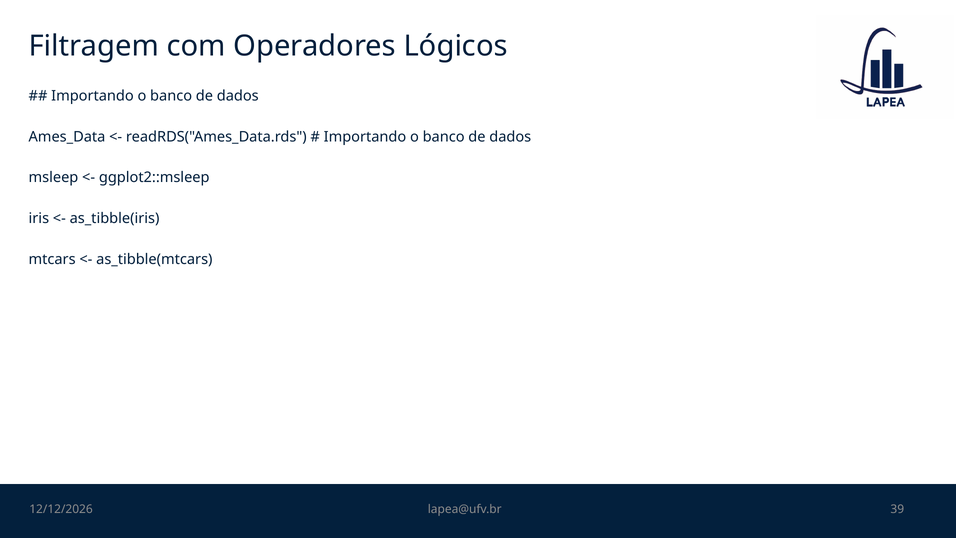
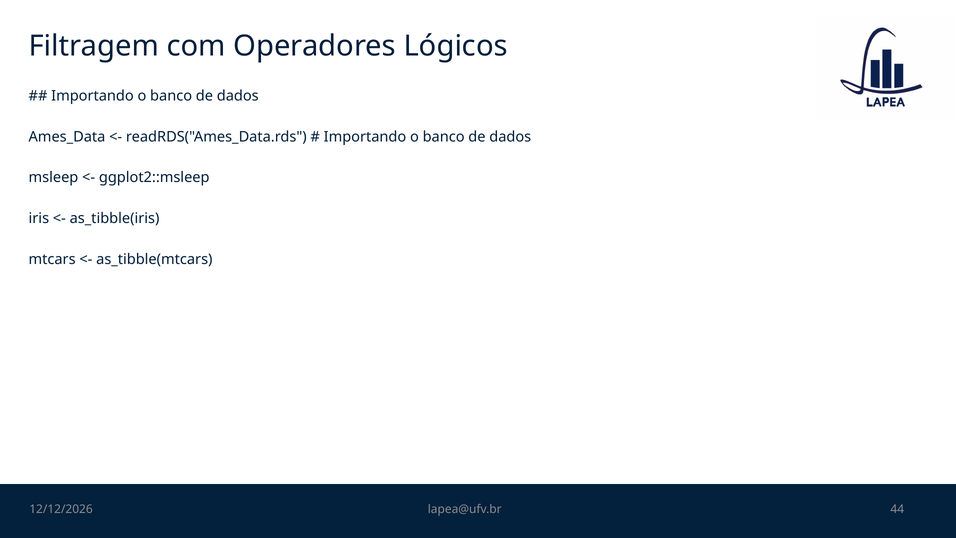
39: 39 -> 44 (897, 509)
